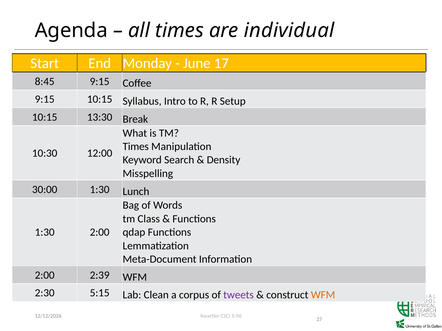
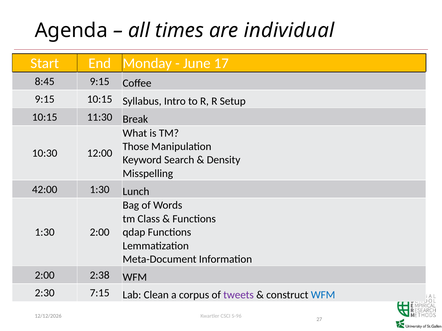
13:30: 13:30 -> 11:30 (100, 117)
Times: Times -> Those (136, 147)
30:00: 30:00 -> 42:00 (45, 190)
2:39: 2:39 -> 2:38 (100, 275)
5:15: 5:15 -> 7:15 (100, 293)
WFM colour: orange -> blue (323, 295)
